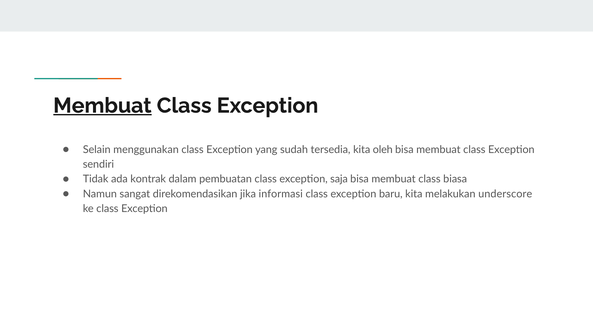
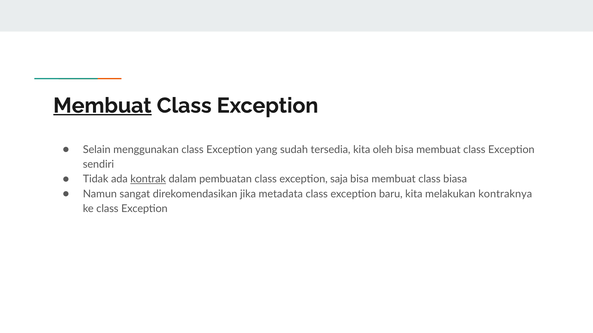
kontrak underline: none -> present (148, 179)
informasi: informasi -> metadata (281, 194)
underscore: underscore -> kontraknya (505, 194)
